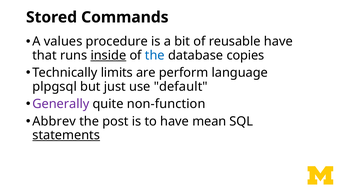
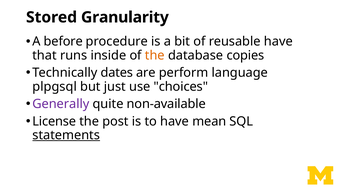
Commands: Commands -> Granularity (125, 17)
values: values -> before (63, 41)
inside underline: present -> none (108, 55)
the colour: blue -> orange (155, 55)
limits: limits -> dates (117, 73)
default: default -> choices (181, 86)
non-function: non-function -> non-available (166, 104)
Abbrev: Abbrev -> License (54, 121)
